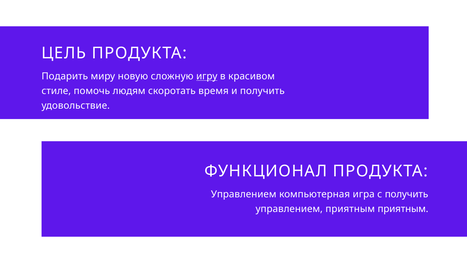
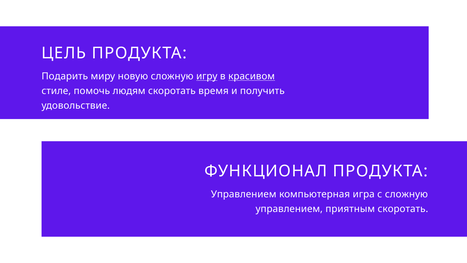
красивом underline: none -> present (252, 76)
с получить: получить -> сложную (406, 194)
приятным приятным: приятным -> скоротать (403, 209)
